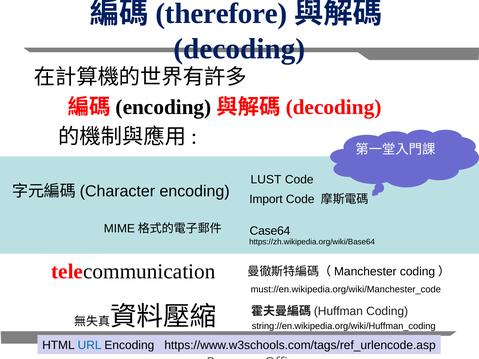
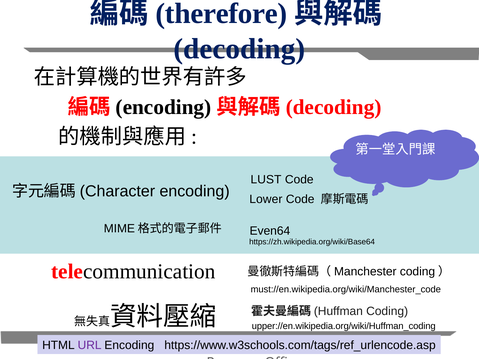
Import: Import -> Lower (266, 199)
Case64: Case64 -> Even64 (270, 231)
string://en.wikipedia.org/wiki/Huffman_coding: string://en.wikipedia.org/wiki/Huffman_coding -> upper://en.wikipedia.org/wiki/Huffman_coding (344, 326)
URL colour: blue -> purple (90, 346)
